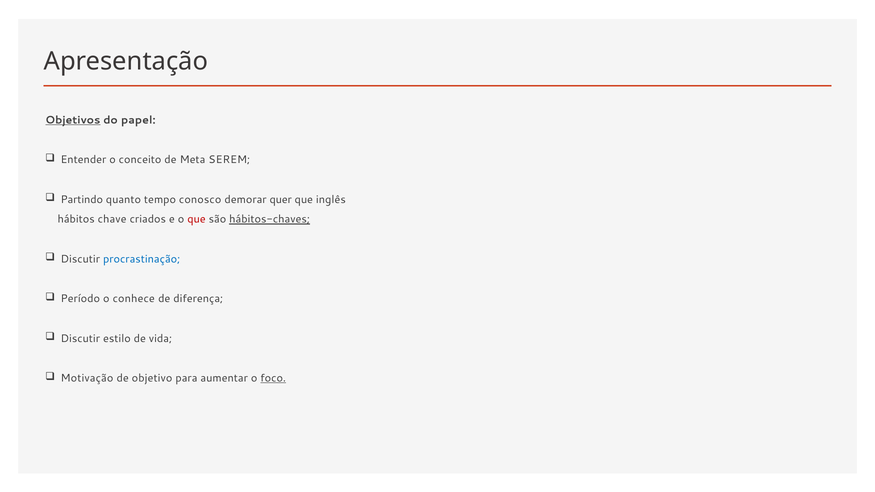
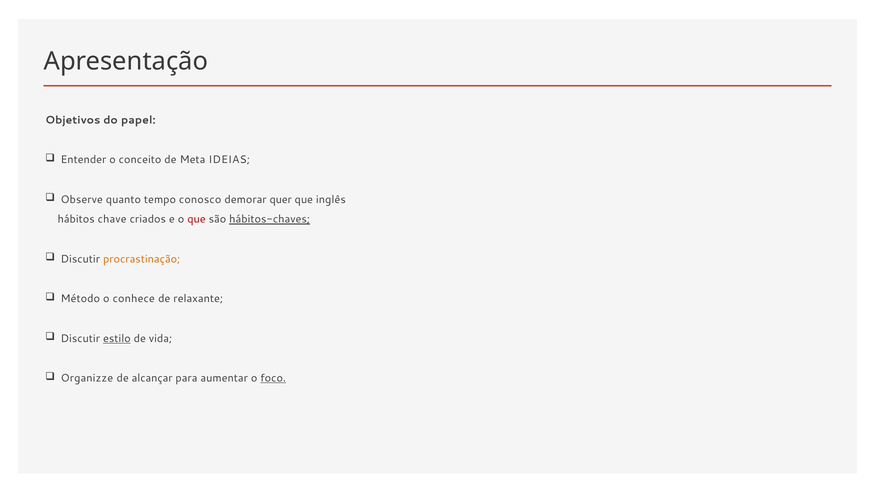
Objetivos underline: present -> none (73, 120)
SEREM: SEREM -> IDEIAS (229, 160)
Partindo: Partindo -> Observe (82, 200)
procrastinação colour: blue -> orange (142, 259)
Período: Período -> Método (80, 299)
diferença: diferença -> relaxante (198, 299)
estilo underline: none -> present (117, 339)
Motivação: Motivação -> Organizze (87, 378)
objetivo: objetivo -> alcançar (152, 378)
